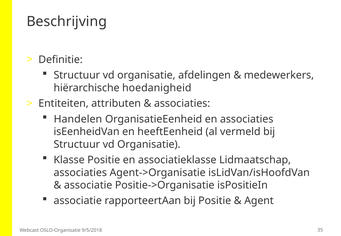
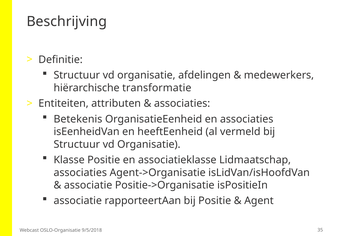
hoedanigheid: hoedanigheid -> transformatie (157, 88)
Handelen: Handelen -> Betekenis (78, 119)
